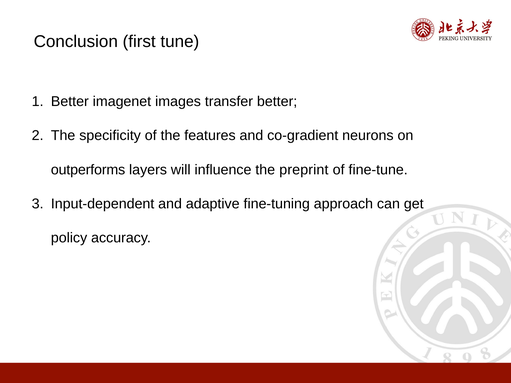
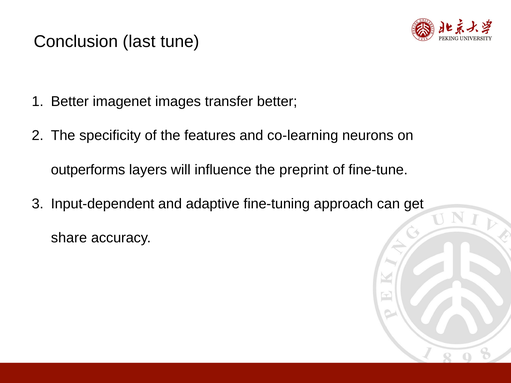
first: first -> last (139, 42)
co-gradient: co-gradient -> co-learning (303, 136)
policy: policy -> share (69, 238)
